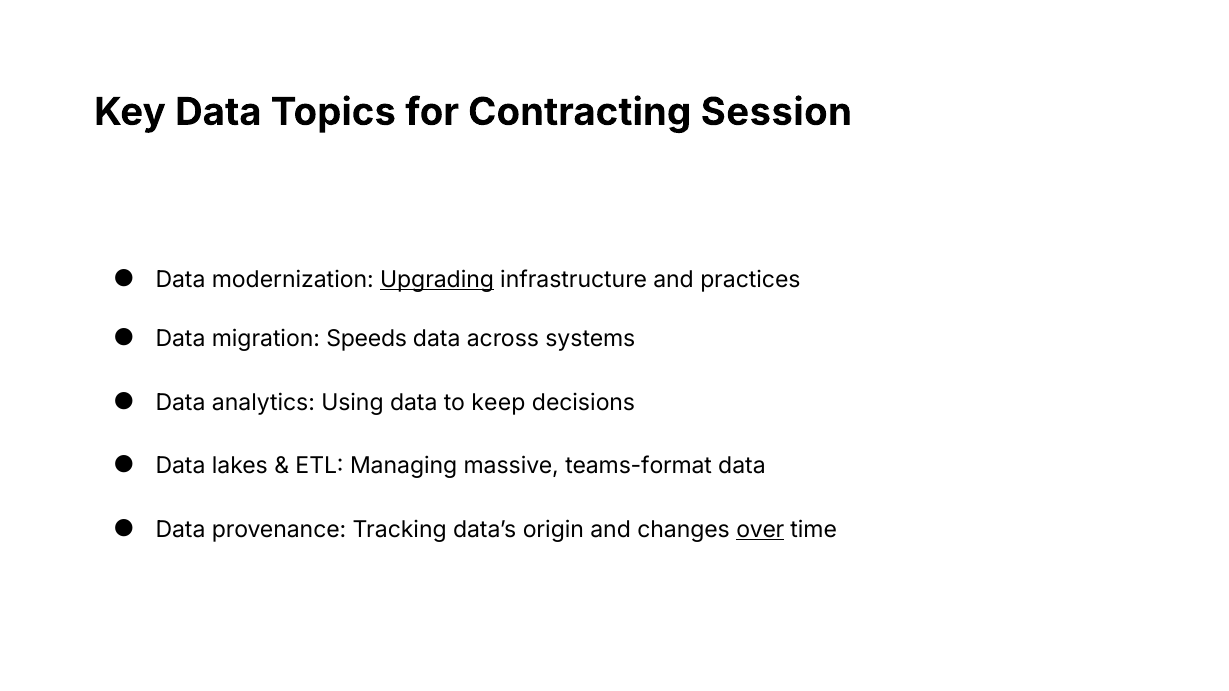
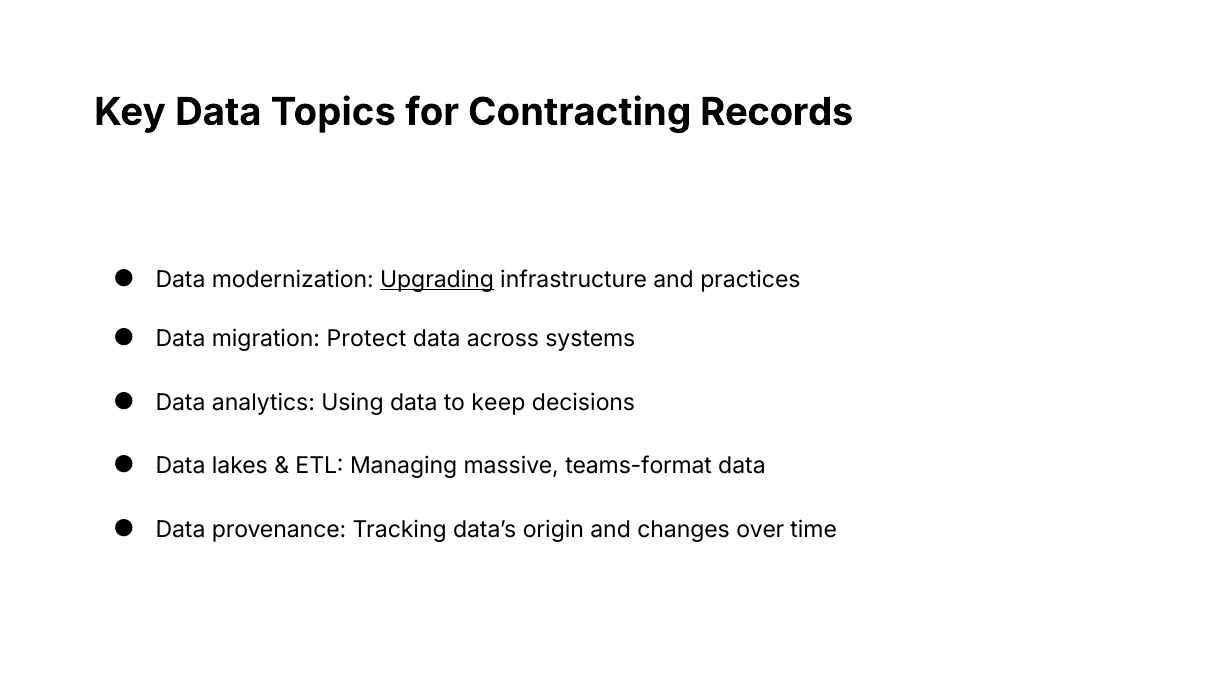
Session: Session -> Records (777, 112)
Speeds: Speeds -> Protect (366, 339)
over underline: present -> none (760, 530)
